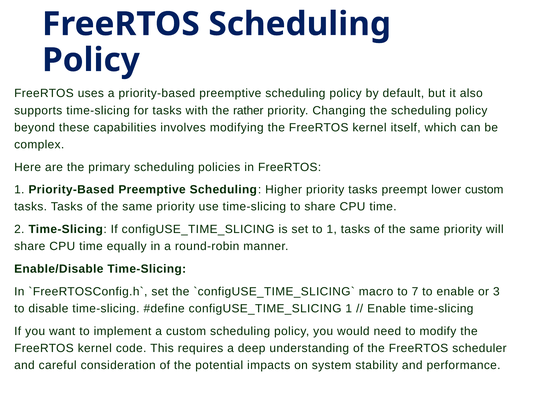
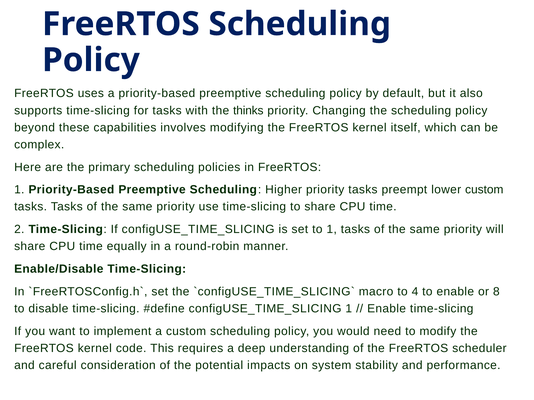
rather: rather -> thinks (248, 111)
7: 7 -> 4 (415, 292)
3: 3 -> 8 (496, 292)
